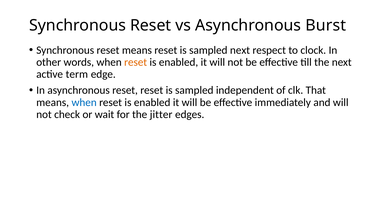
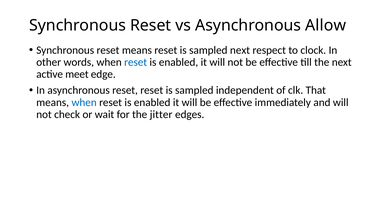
Burst: Burst -> Allow (326, 25)
reset colour: orange -> blue (136, 62)
term: term -> meet (77, 74)
